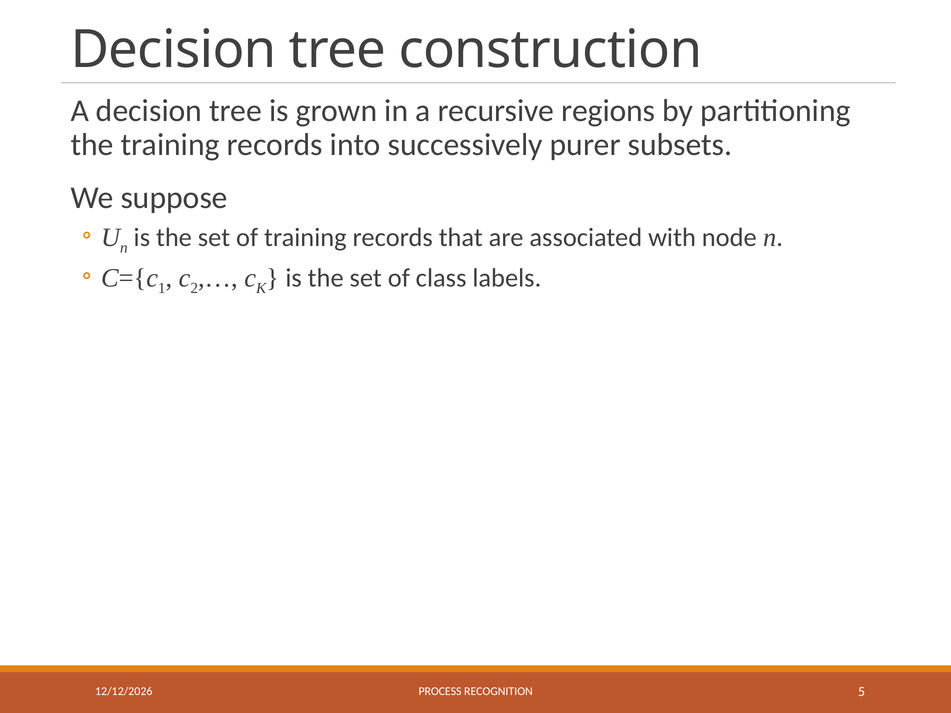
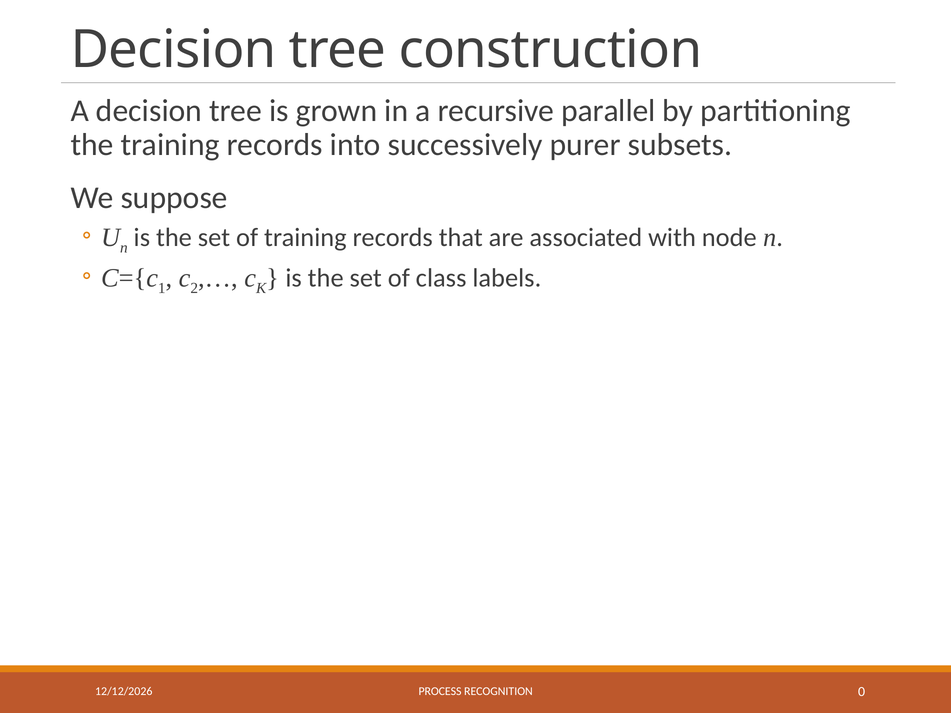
regions: regions -> parallel (608, 111)
5: 5 -> 0 (862, 692)
